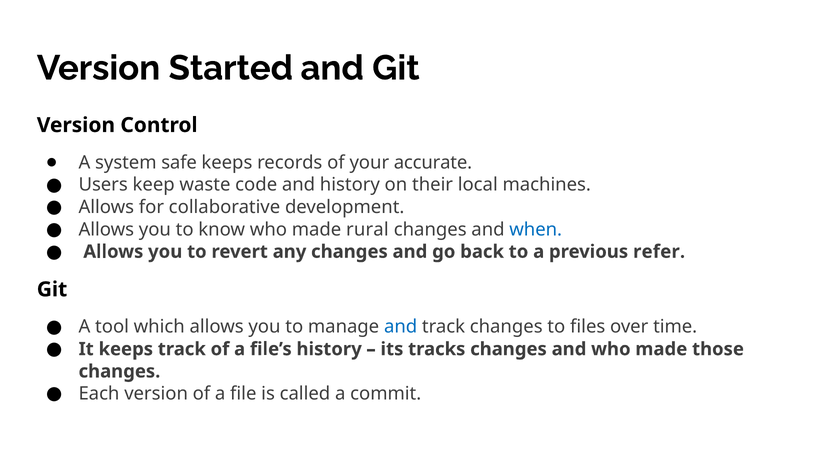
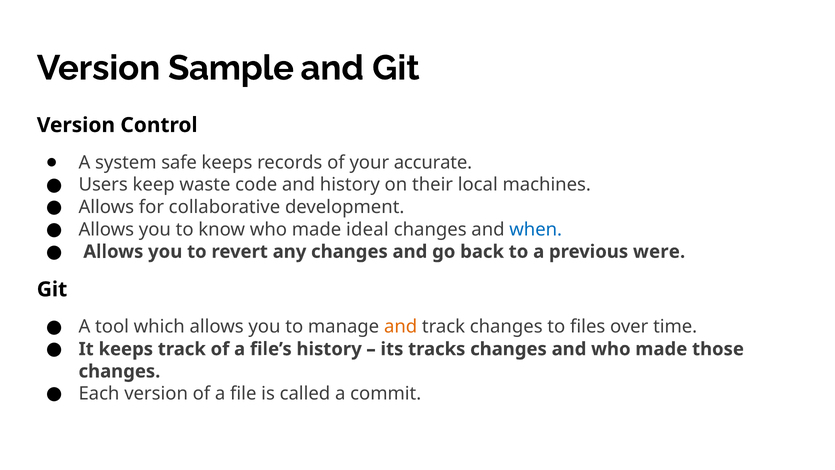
Started: Started -> Sample (231, 68)
rural: rural -> ideal (367, 229)
refer: refer -> were (659, 252)
and colour: blue -> orange (401, 327)
